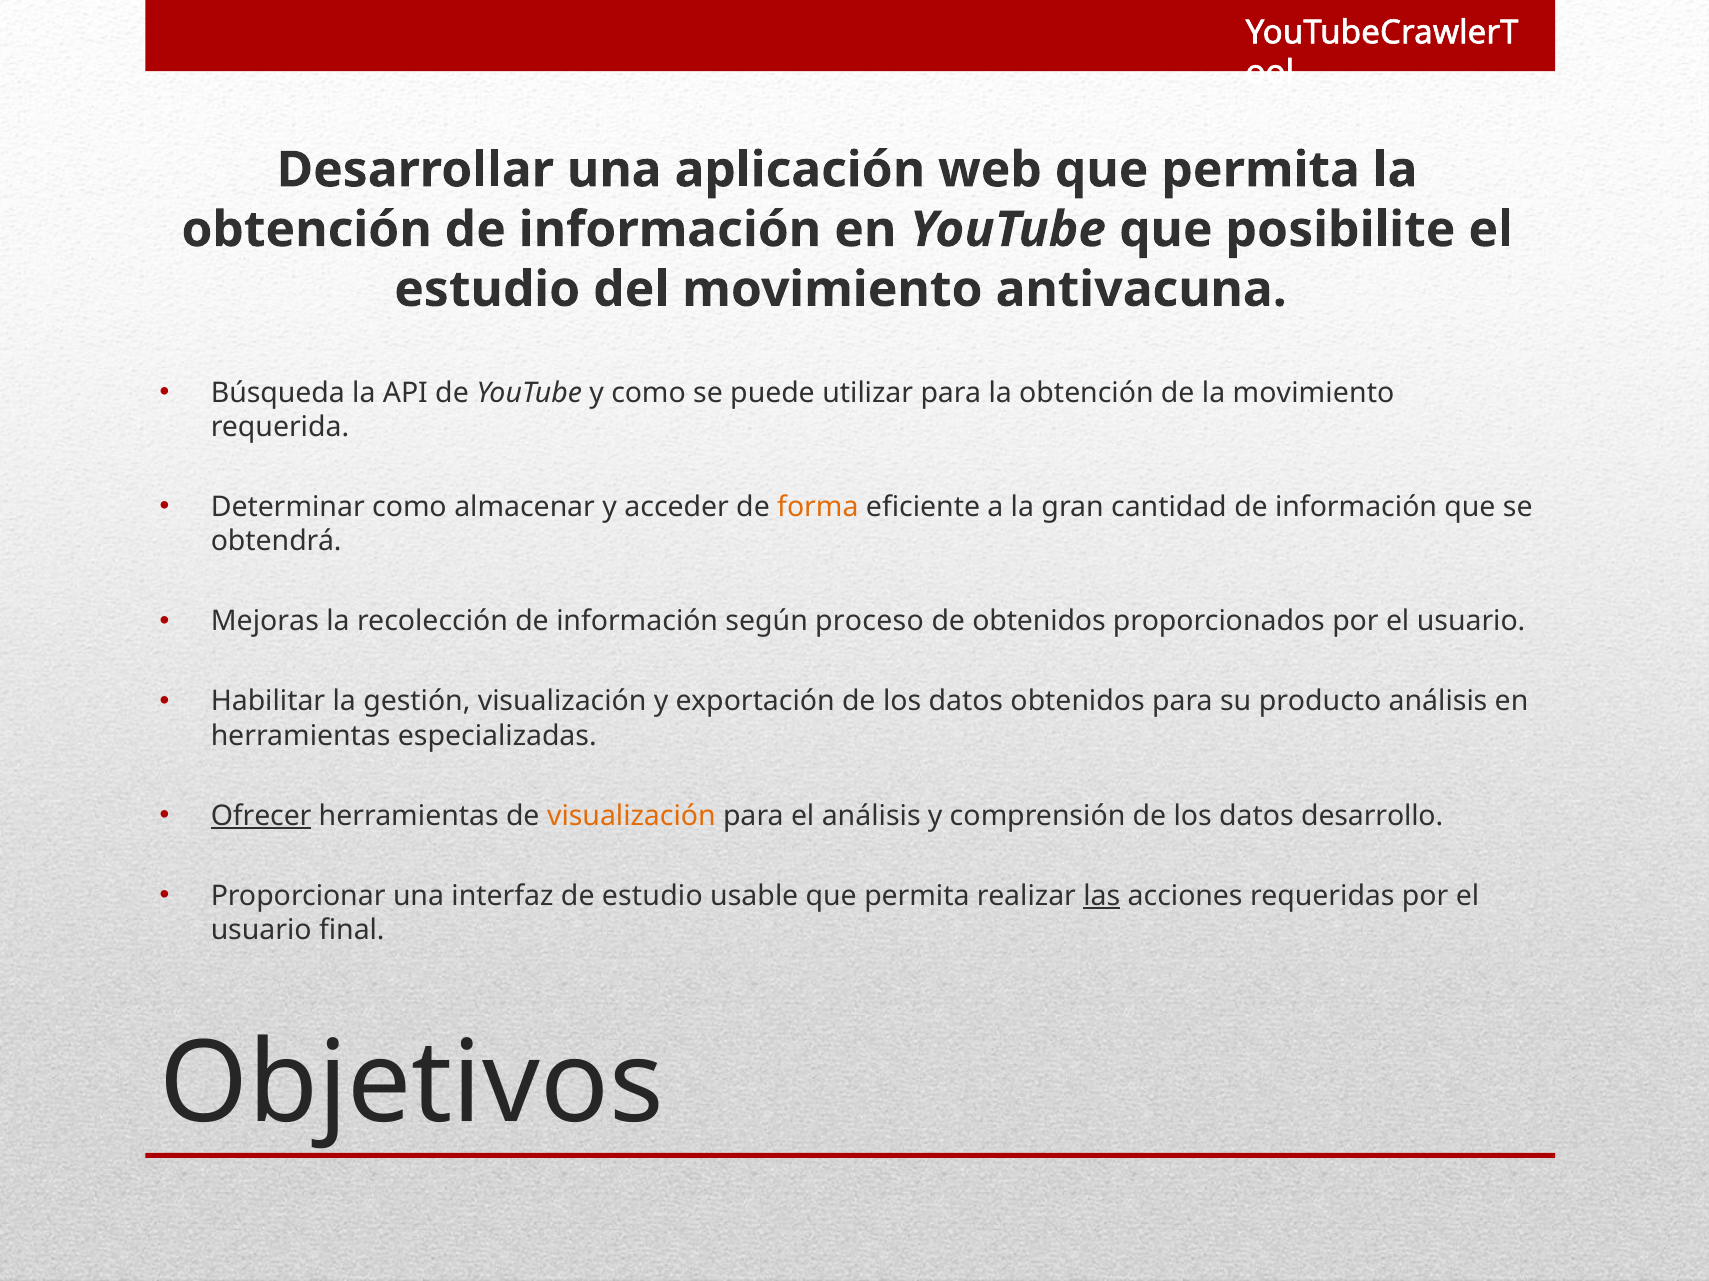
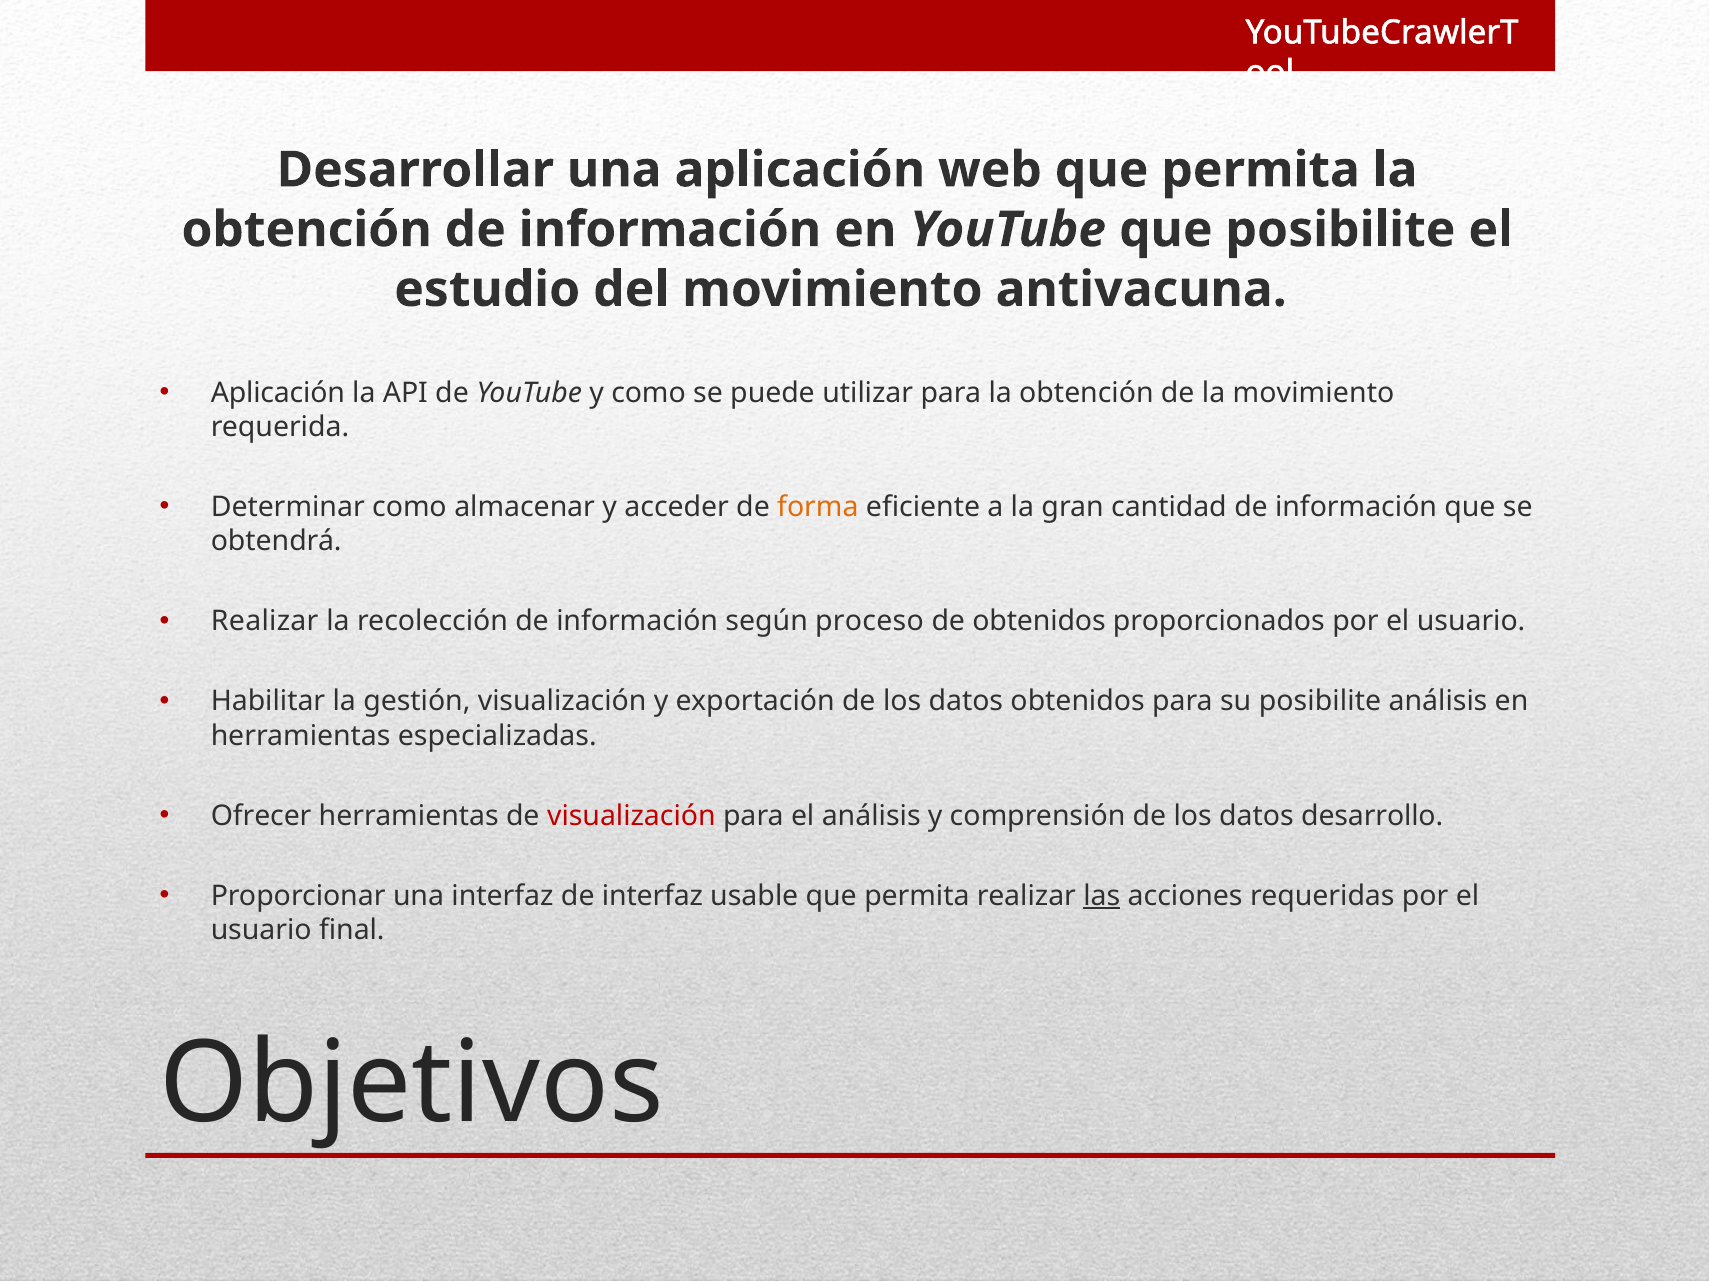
Búsqueda: Búsqueda -> Aplicación (278, 393)
Mejoras: Mejoras -> Realizar (265, 622)
su producto: producto -> posibilite (1320, 702)
Ofrecer underline: present -> none (261, 816)
visualización colour: orange -> red (631, 816)
de estudio: estudio -> interfaz (652, 897)
